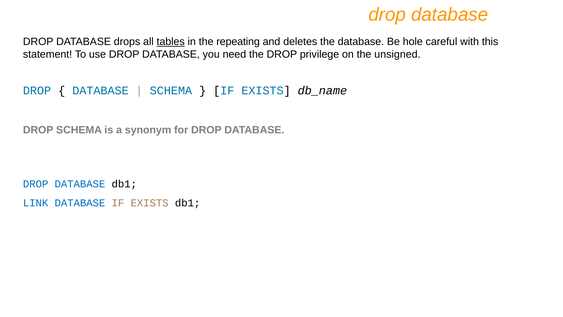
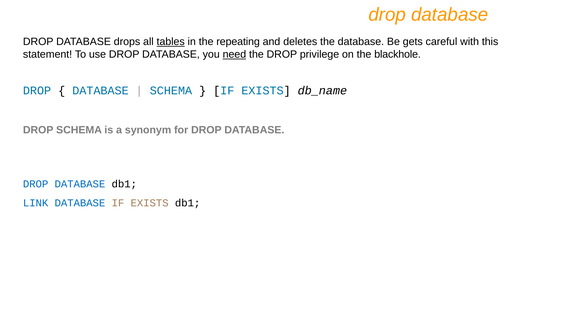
hole: hole -> gets (413, 42)
need underline: none -> present (234, 54)
unsigned: unsigned -> blackhole (398, 54)
